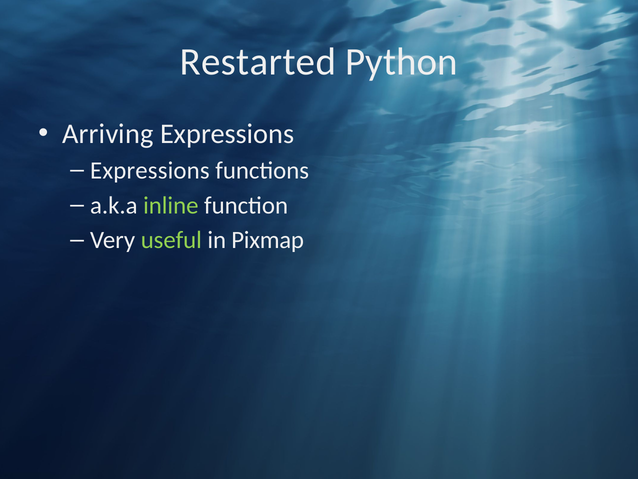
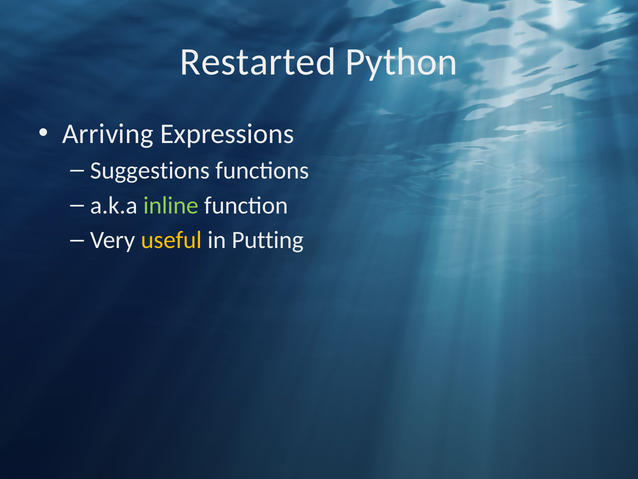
Expressions: Expressions -> Suggestions (150, 170)
useful colour: light green -> yellow (171, 240)
Pixmap: Pixmap -> Putting (268, 240)
